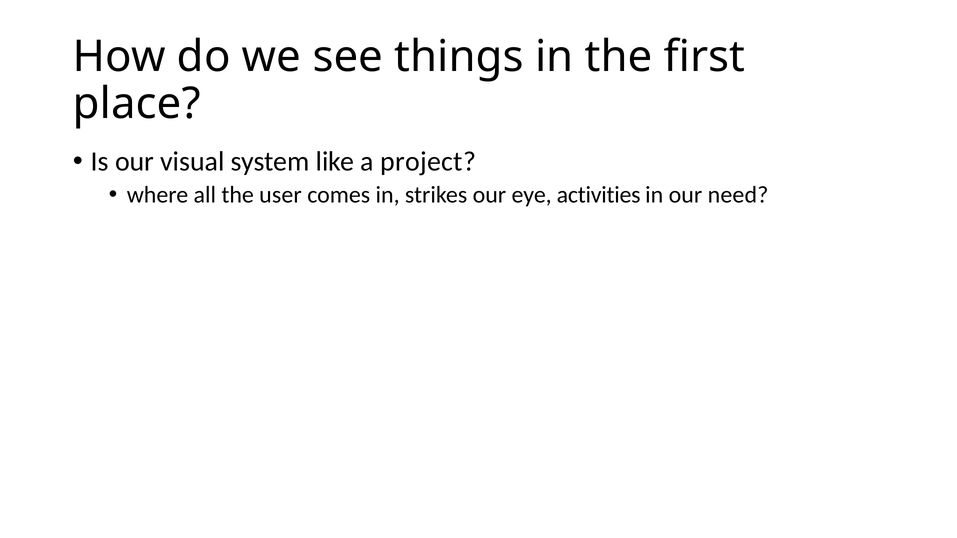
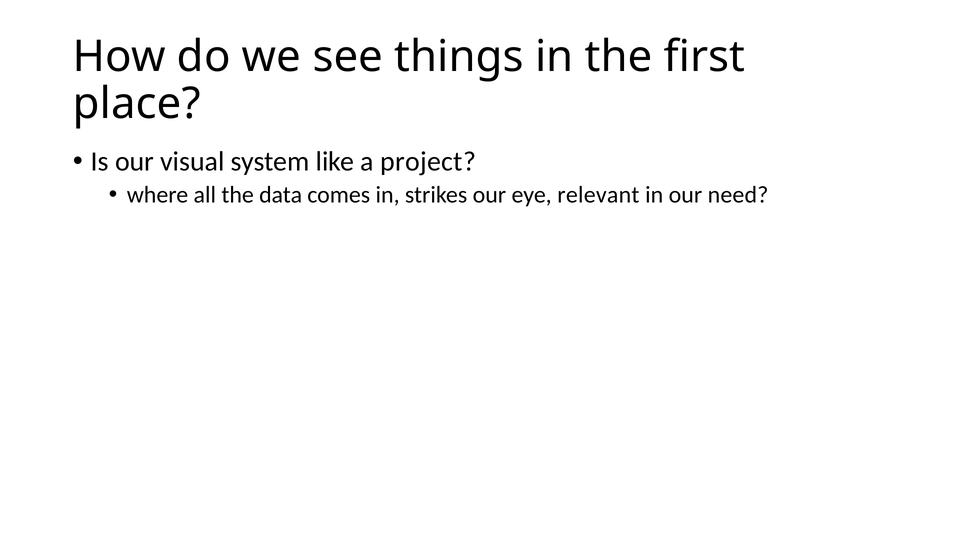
user: user -> data (281, 195)
activities: activities -> relevant (598, 195)
